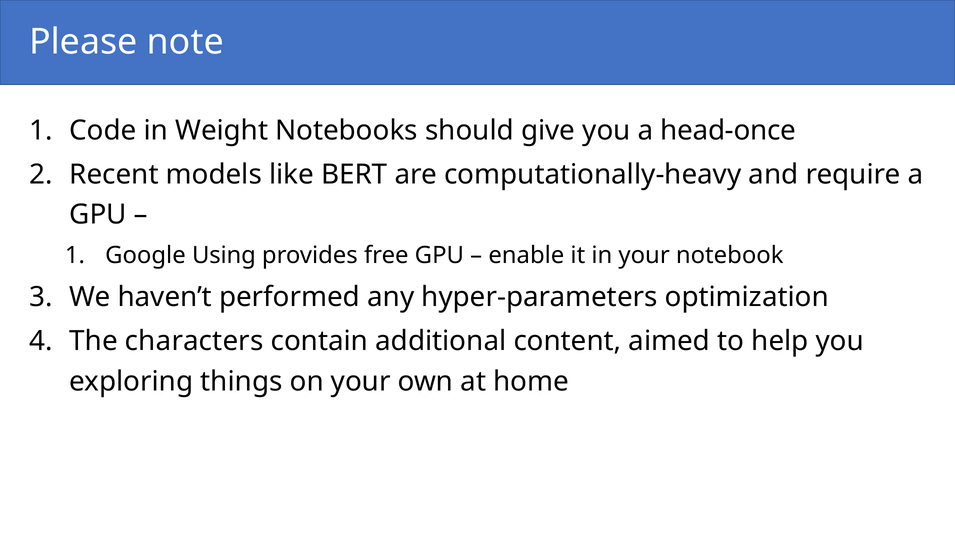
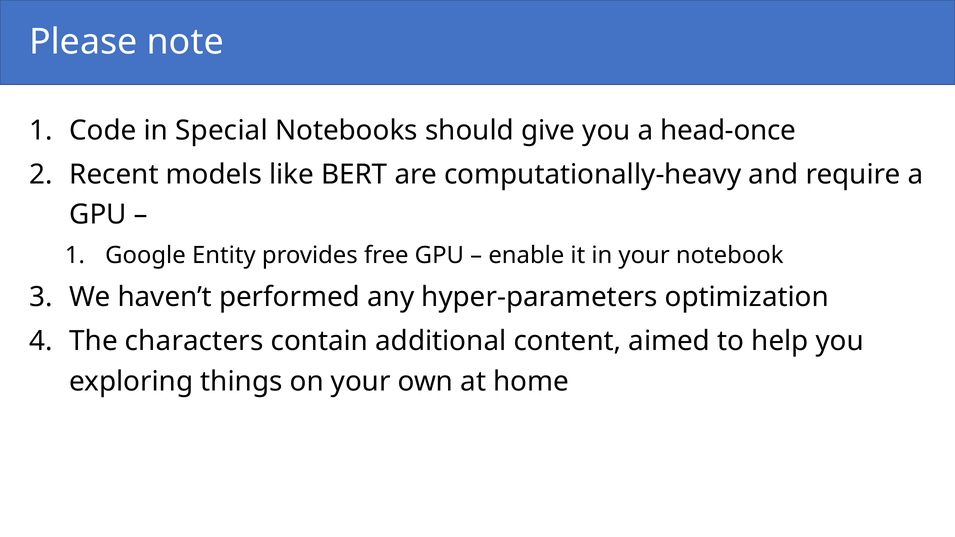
Weight: Weight -> Special (222, 131)
Using: Using -> Entity (224, 255)
